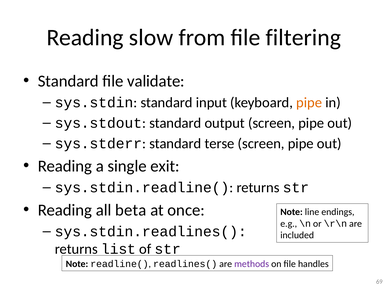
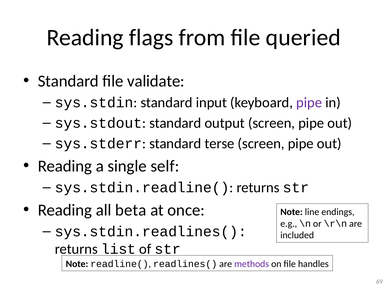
slow: slow -> flags (151, 38)
filtering: filtering -> queried (303, 38)
pipe colour: orange -> purple (309, 103)
exit: exit -> self (165, 166)
